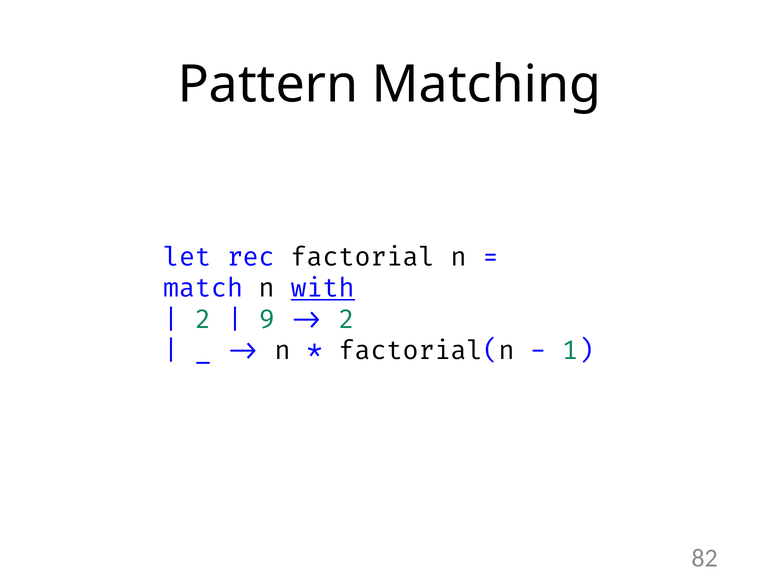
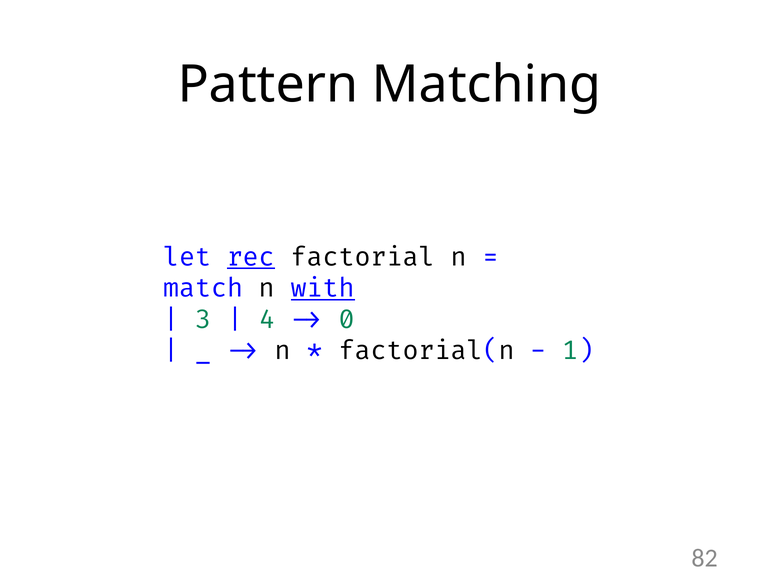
rec underline: none -> present (251, 257)
2: 2 -> 3 (203, 320)
9: 9 -> 4 (267, 320)
2: 2 -> 0 (347, 320)
